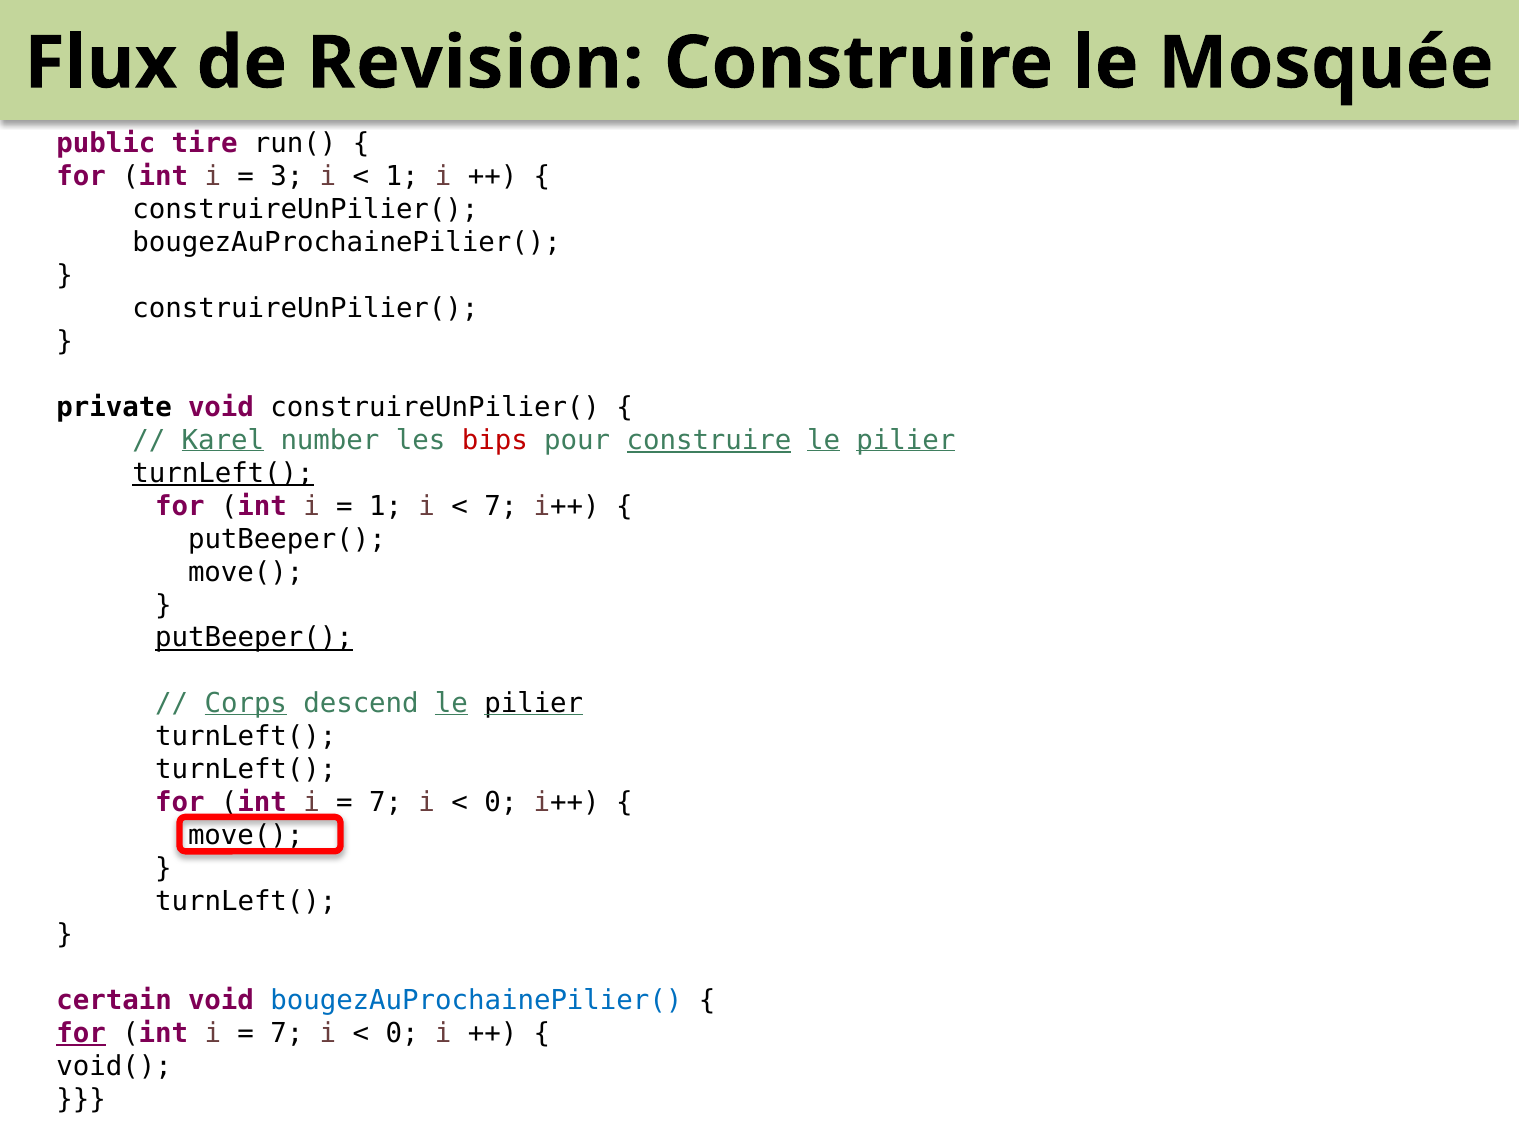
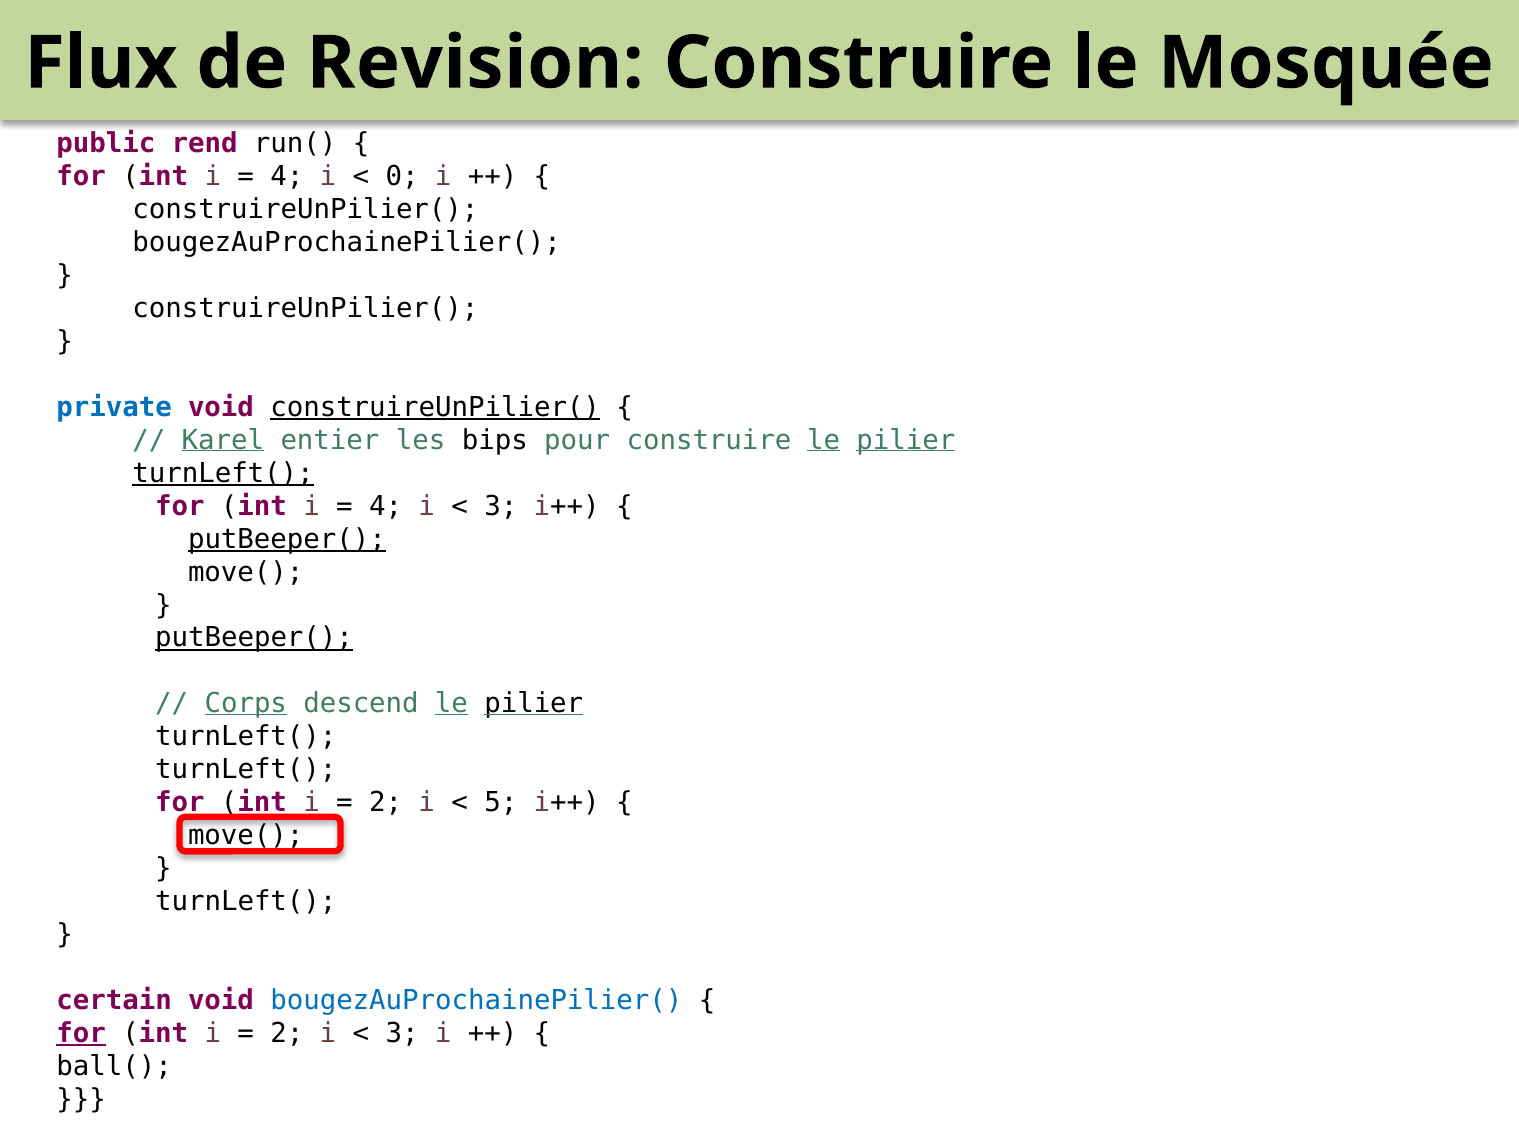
tire: tire -> rend (205, 144)
3: 3 -> 4 (287, 177)
1: 1 -> 0 (402, 177)
private colour: black -> blue (114, 407)
construireUnPilier( underline: none -> present (435, 407)
number: number -> entier (330, 440)
bips colour: red -> black (495, 440)
construire underline: present -> none (709, 440)
1: 1 -> 4 (386, 506)
7: 7 -> 3 (501, 506)
putBeeper( underline: none -> present (287, 539)
7: 7 -> 2 (386, 803)
0: 0 -> 5 (501, 803)
7: 7 -> 2 (287, 1033)
0: 0 -> 3 (402, 1033)
void(: void( -> ball( (114, 1066)
